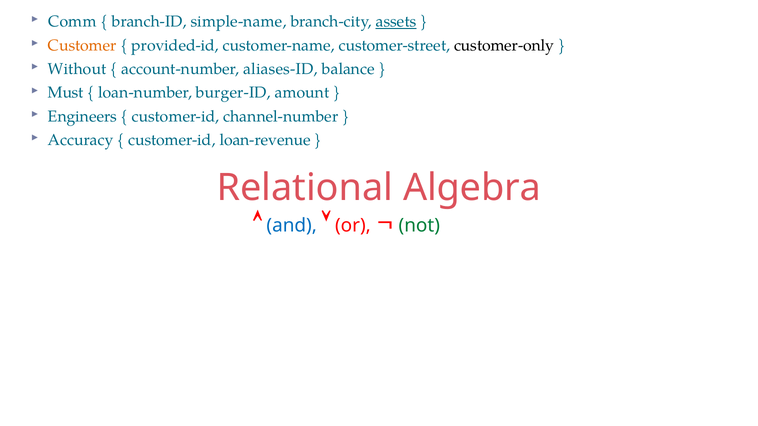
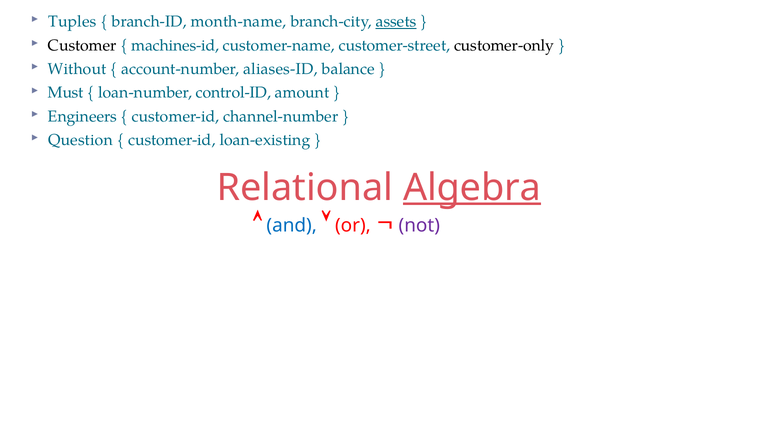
Comm: Comm -> Tuples (72, 22)
simple-name: simple-name -> month-name (239, 22)
Customer colour: orange -> black (82, 45)
provided-id: provided-id -> machines-id (175, 45)
burger-ID: burger-ID -> control-ID (233, 93)
Accuracy: Accuracy -> Question (81, 140)
loan-revenue: loan-revenue -> loan-existing (265, 140)
Algebra underline: none -> present (472, 188)
not colour: green -> purple (419, 226)
